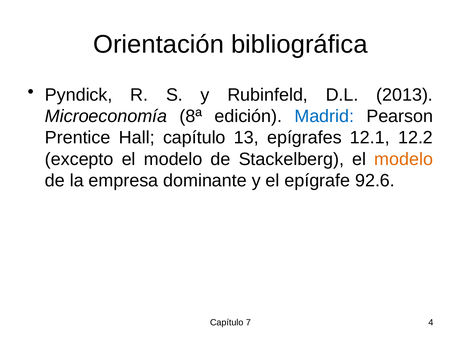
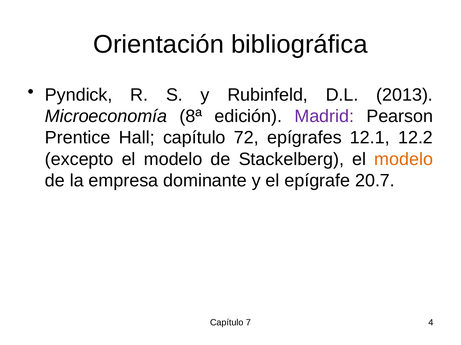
Madrid colour: blue -> purple (324, 117)
13: 13 -> 72 (246, 138)
92.6: 92.6 -> 20.7 (375, 181)
